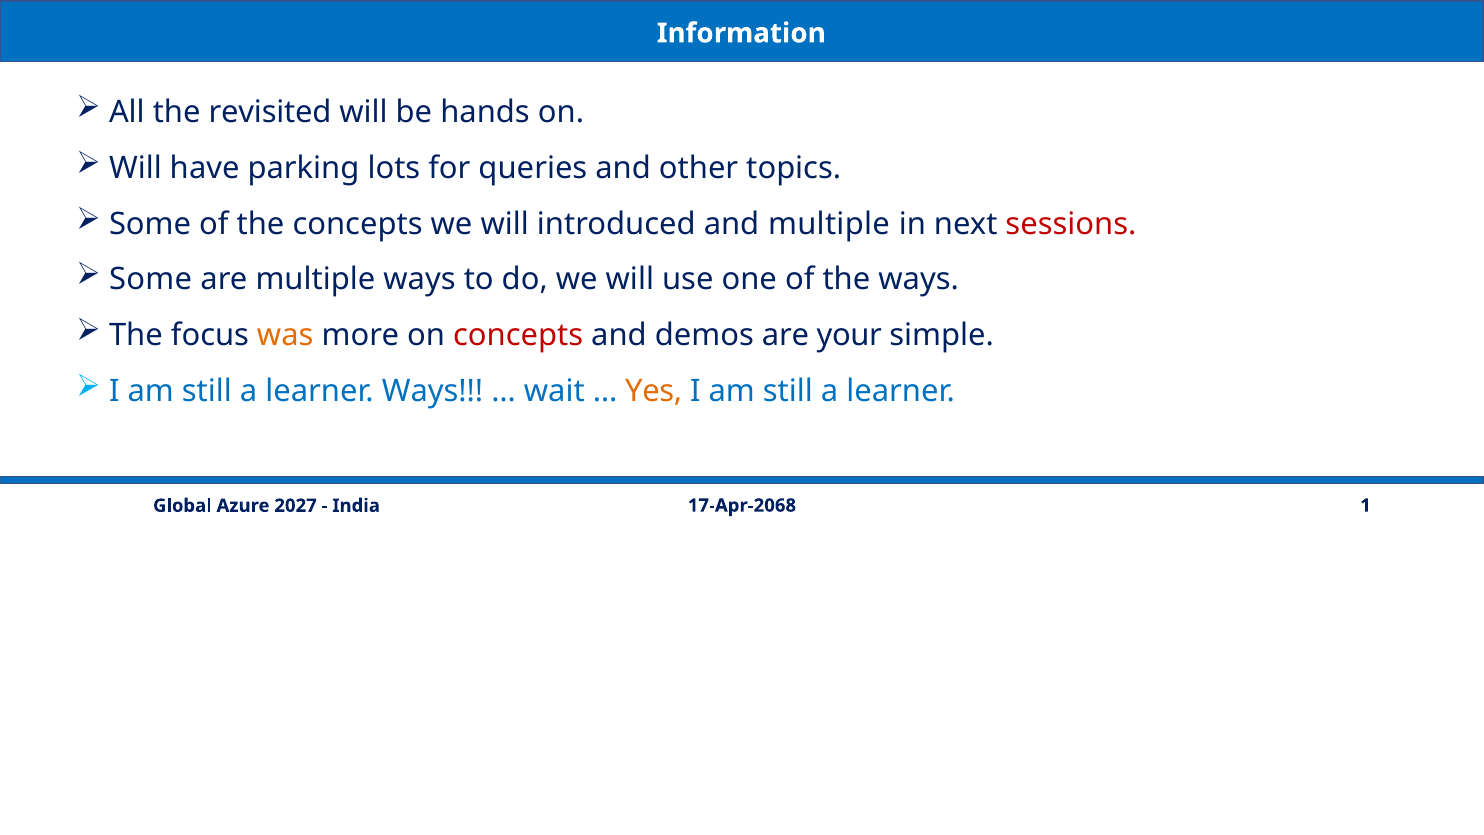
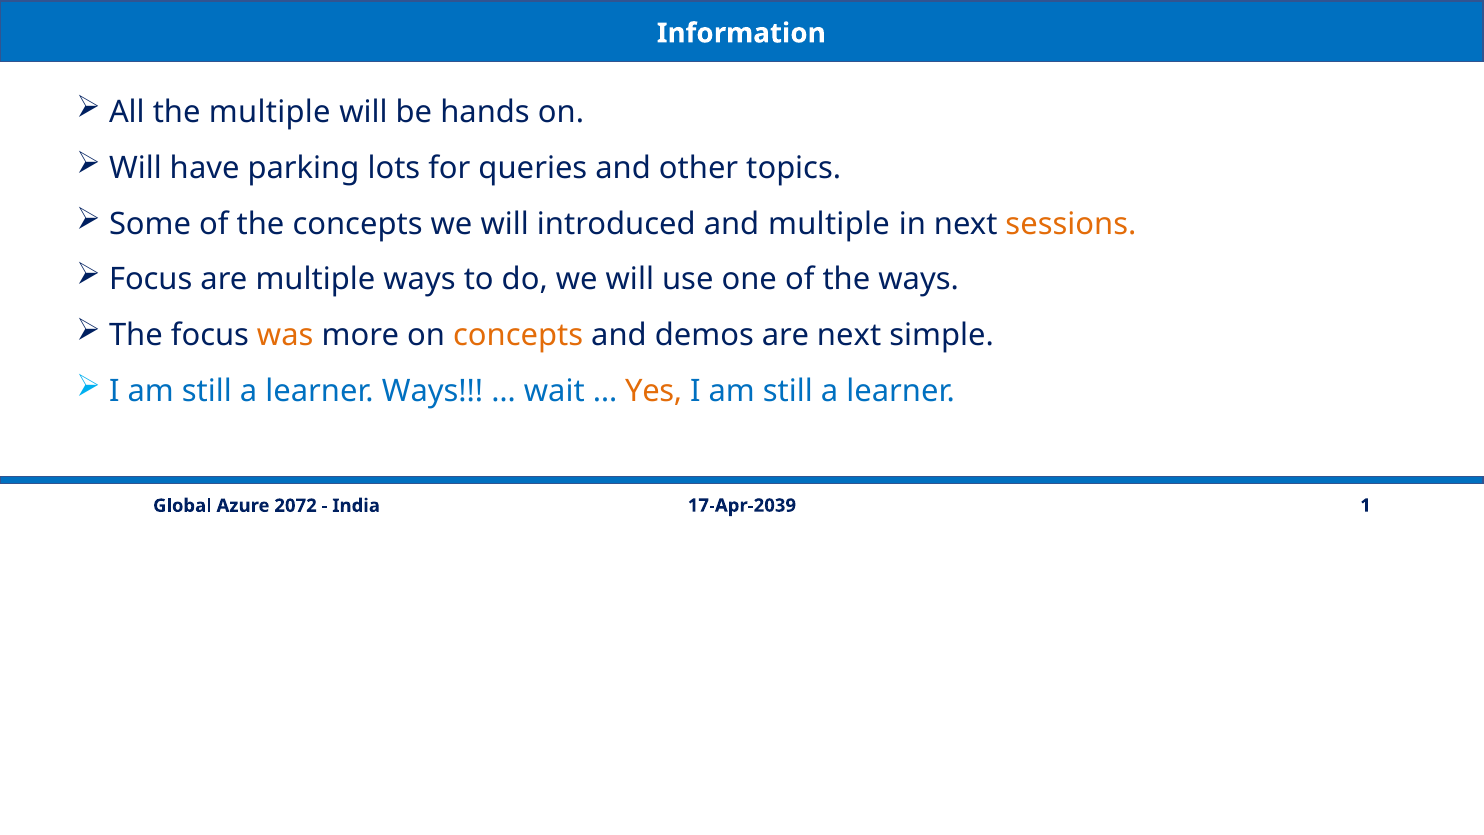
the revisited: revisited -> multiple (270, 113)
sessions colour: red -> orange (1071, 224)
Some: Some -> Focus (151, 280)
concepts colour: red -> orange (518, 335)
are your: your -> next (849, 335)
17-Apr-2068: 17-Apr-2068 -> 17-Apr-2039 (742, 505)
2027: 2027 -> 2072 (296, 506)
